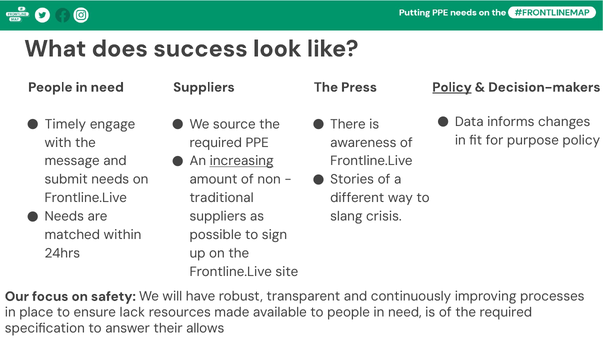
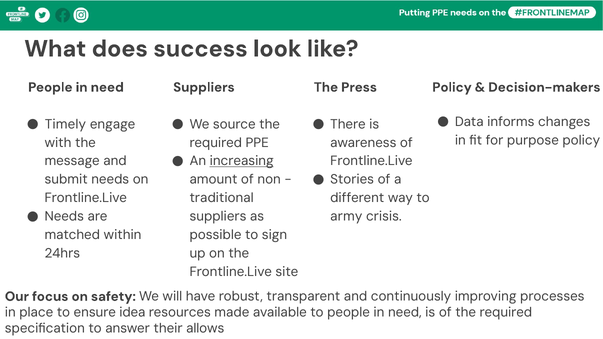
Policy underline: present -> none (452, 87)
slang: slang -> army (346, 217)
lack: lack -> idea (132, 313)
